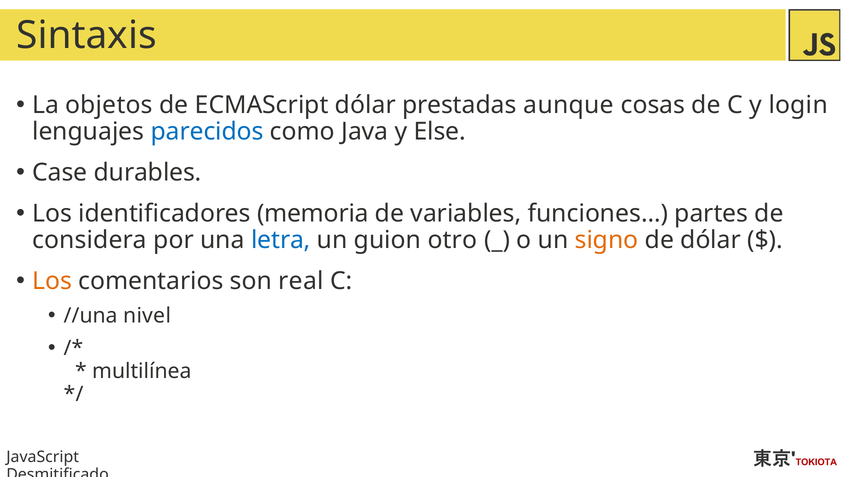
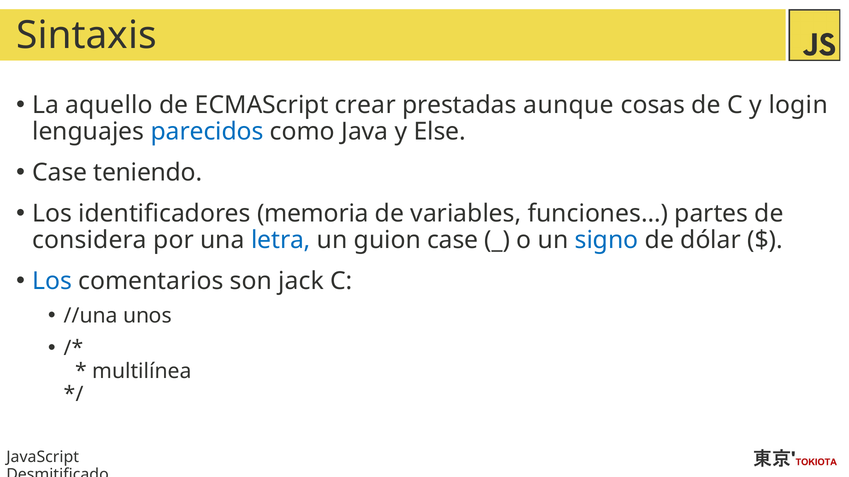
objetos: objetos -> aquello (109, 105)
ECMAScript dólar: dólar -> crear (365, 105)
durables: durables -> teniendo (148, 173)
guion otro: otro -> case (453, 241)
signo colour: orange -> blue (607, 241)
Los colour: orange -> blue (52, 281)
real: real -> jack (301, 281)
nivel: nivel -> unos (147, 316)
